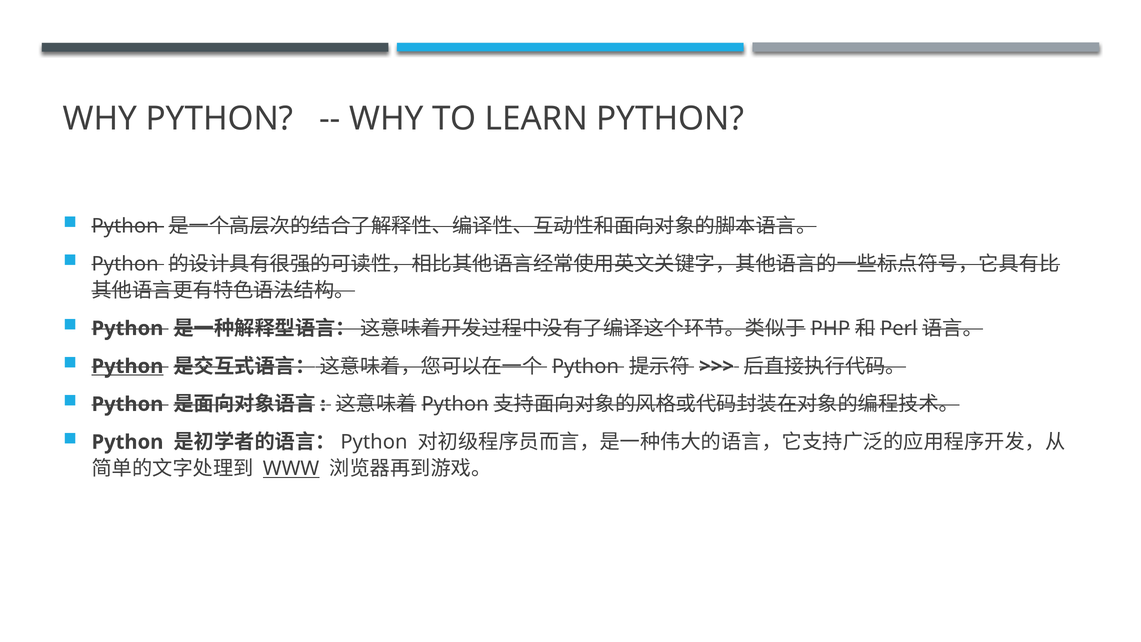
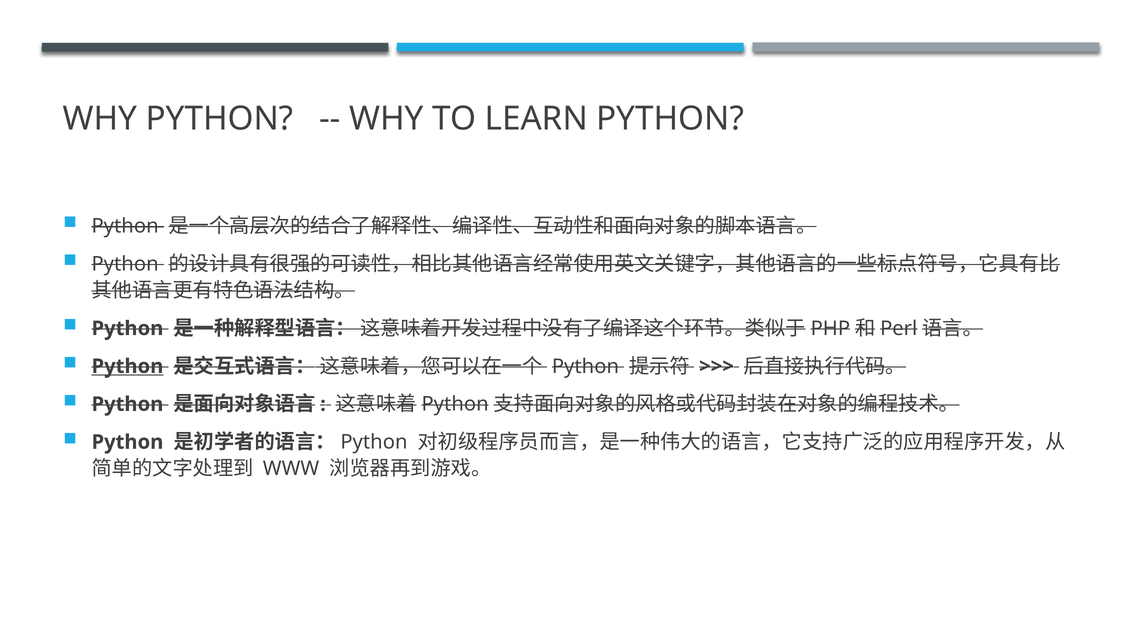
WWW underline: present -> none (291, 469)
